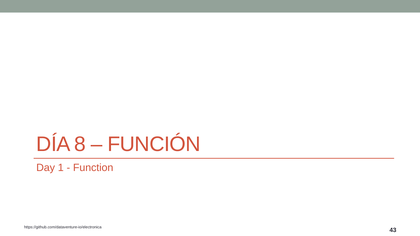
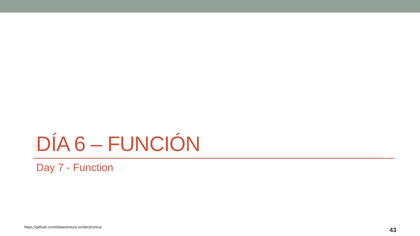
8: 8 -> 6 (80, 144)
1: 1 -> 7 (61, 168)
